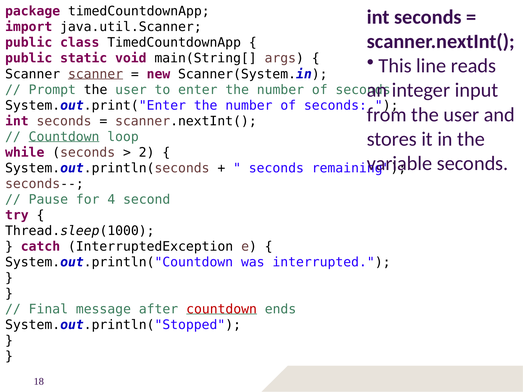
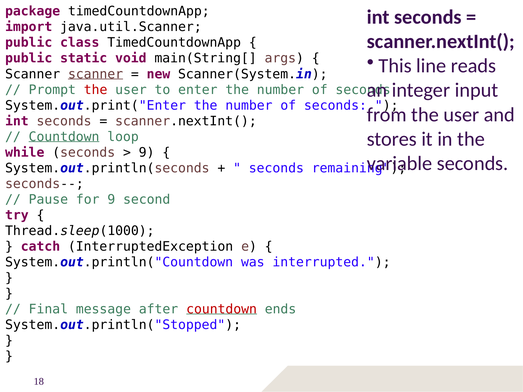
the colour: black -> red (96, 90)
2: 2 -> 9 (147, 153)
for 4: 4 -> 9 (111, 200)
